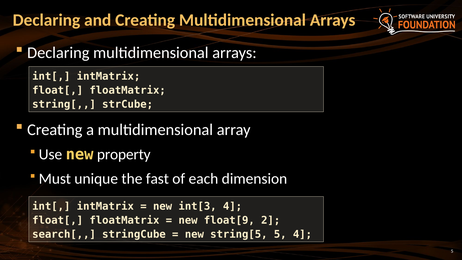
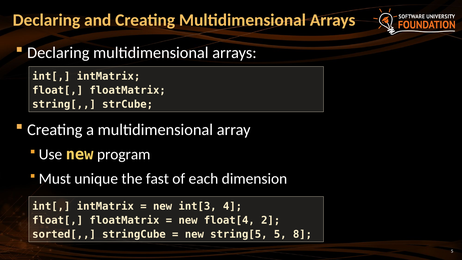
property: property -> program (124, 154)
float[9: float[9 -> float[4 (229, 220)
search[: search[ -> sorted[ (64, 234)
5 4: 4 -> 8 (302, 234)
